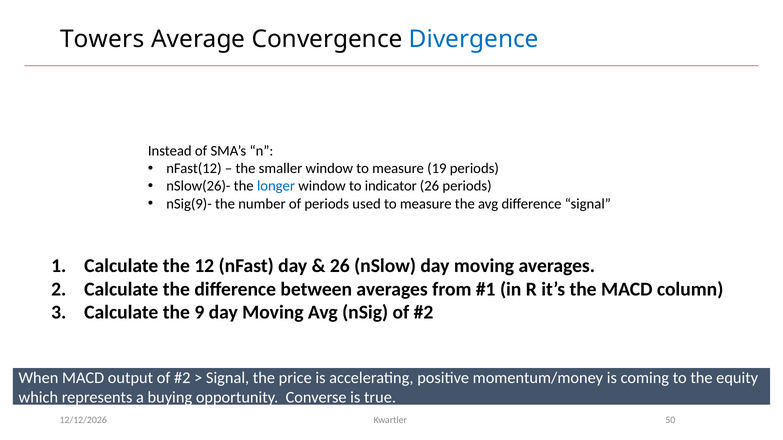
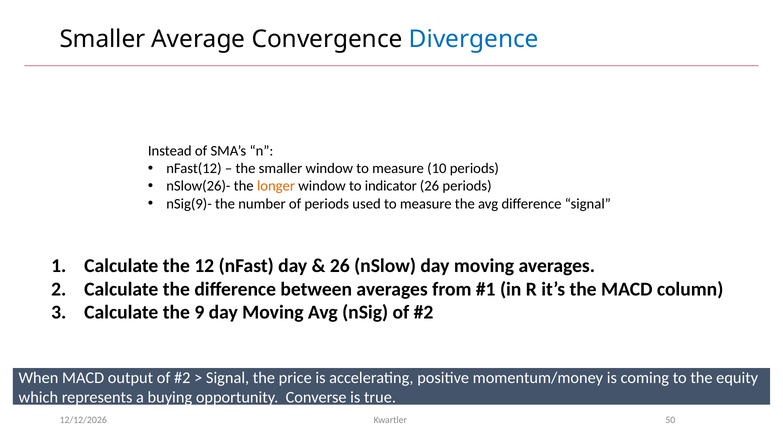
Towers: Towers -> Smaller (102, 39)
19: 19 -> 10 (437, 169)
longer colour: blue -> orange (276, 186)
